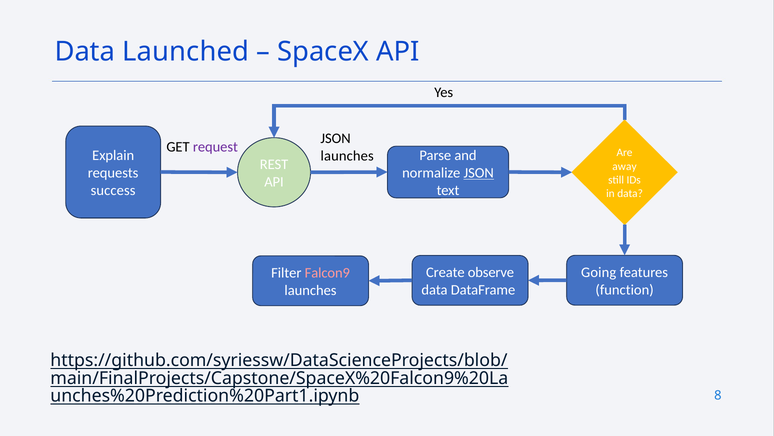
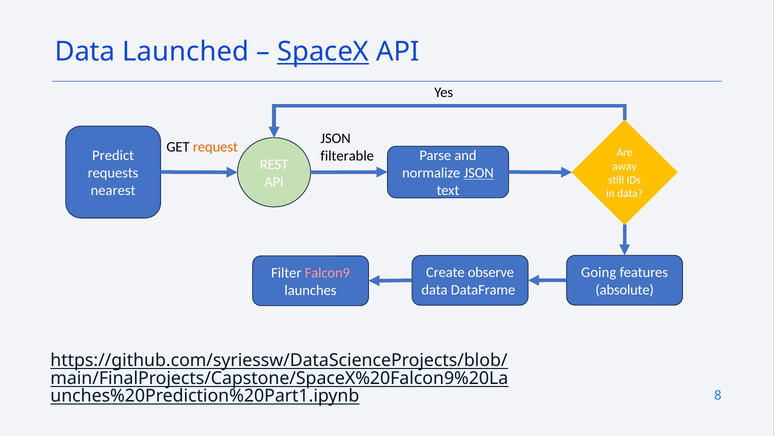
SpaceX underline: none -> present (323, 52)
request colour: purple -> orange (215, 147)
Explain: Explain -> Predict (113, 155)
launches: launches -> filterable (347, 156)
success: success -> nearest (113, 190)
function: function -> absolute (625, 290)
